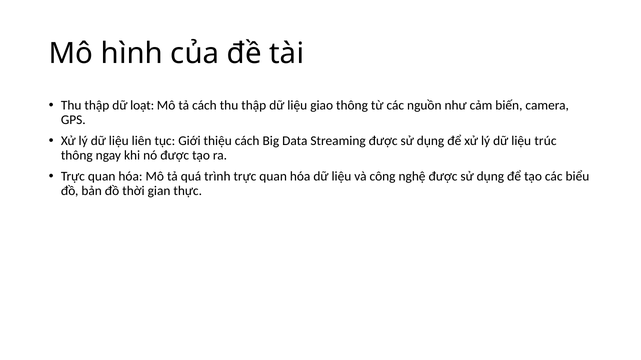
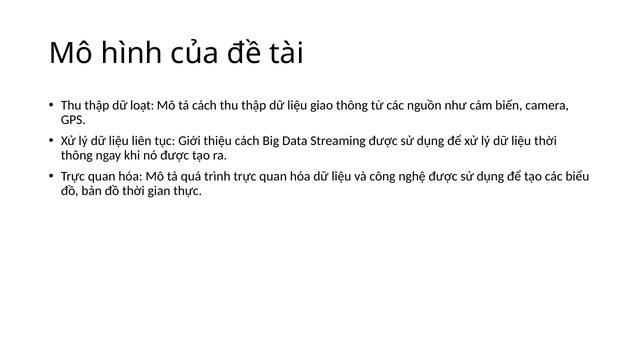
liệu trúc: trúc -> thời (545, 141)
